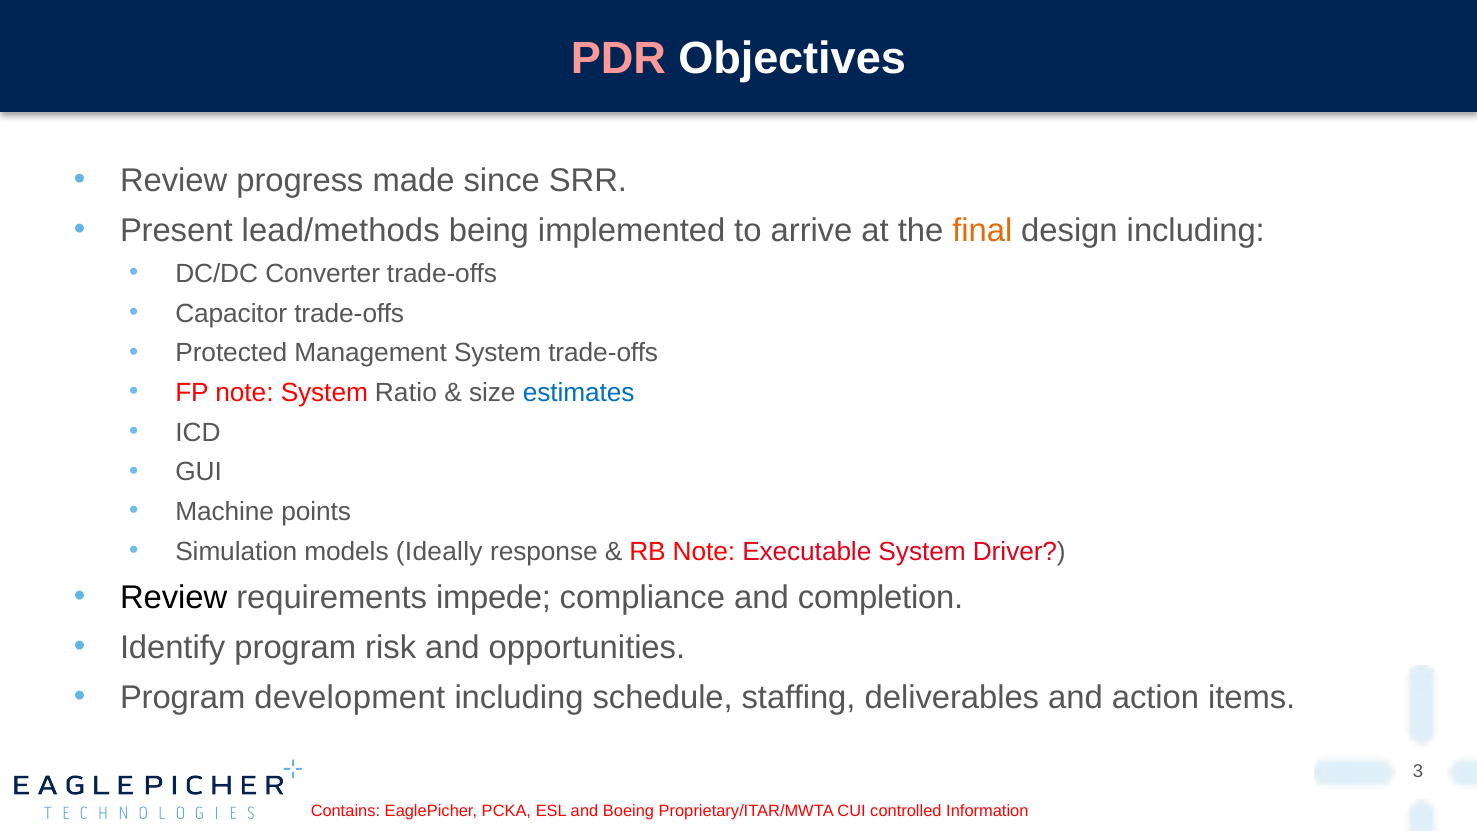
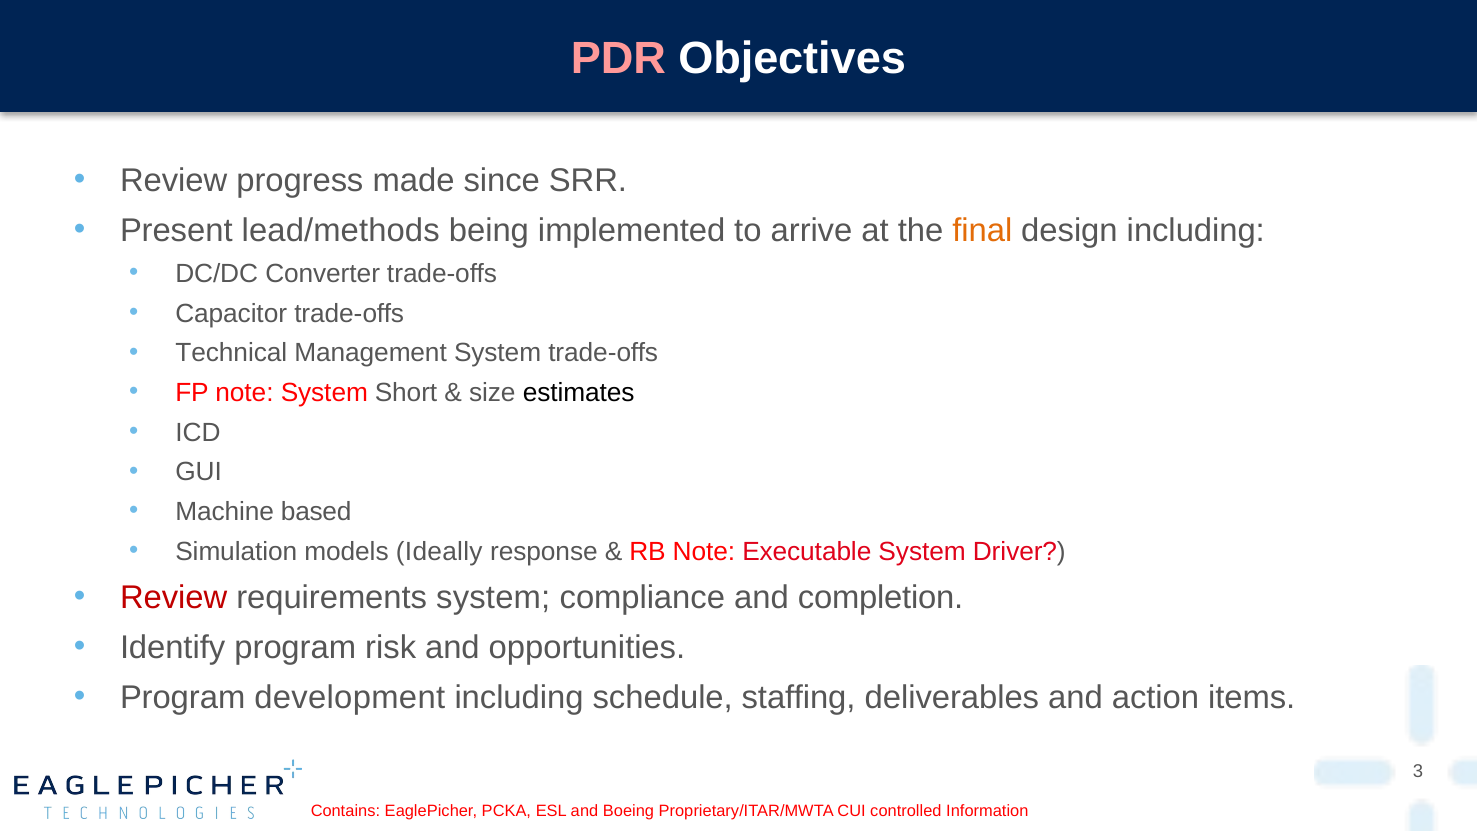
Protected: Protected -> Technical (231, 353)
Ratio: Ratio -> Short (406, 393)
estimates colour: blue -> black (579, 393)
points: points -> based (316, 512)
Review colour: black -> red (174, 598)
requirements impede: impede -> system (493, 598)
